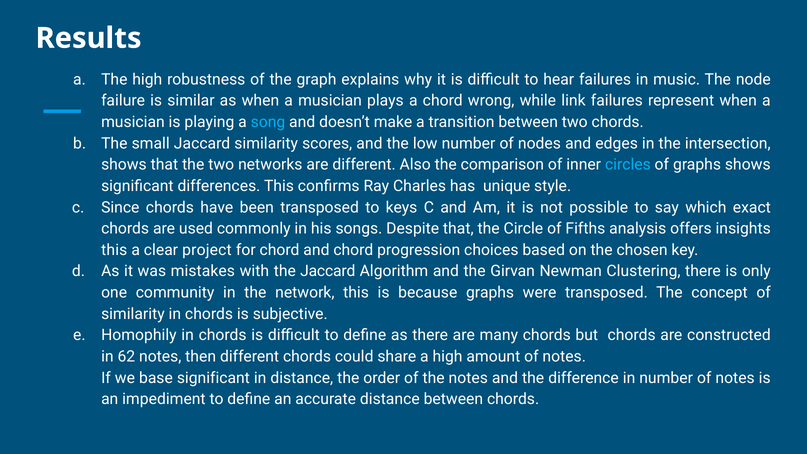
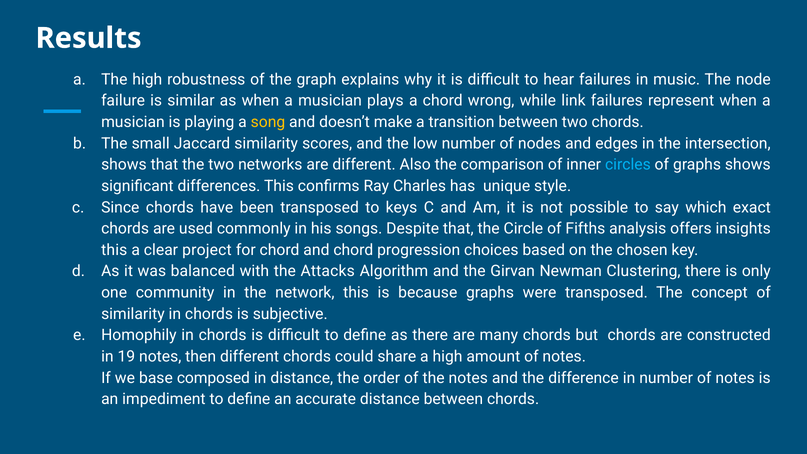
song colour: light blue -> yellow (268, 122)
mistakes: mistakes -> balanced (203, 271)
the Jaccard: Jaccard -> Attacks (328, 271)
62: 62 -> 19 (126, 357)
base significant: significant -> composed (213, 378)
